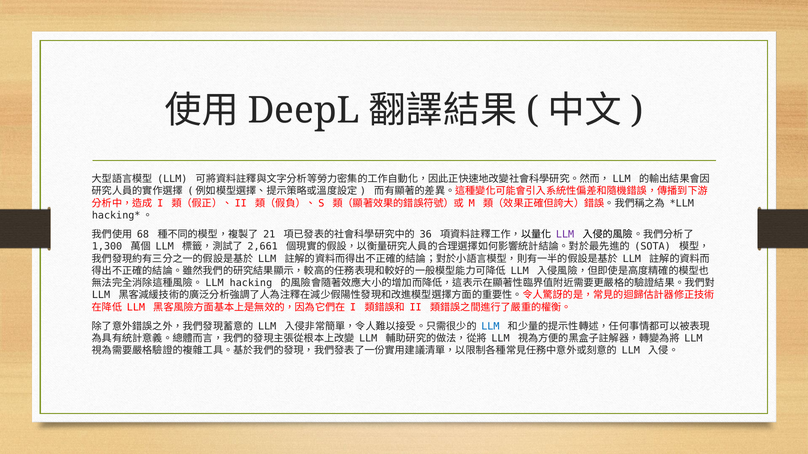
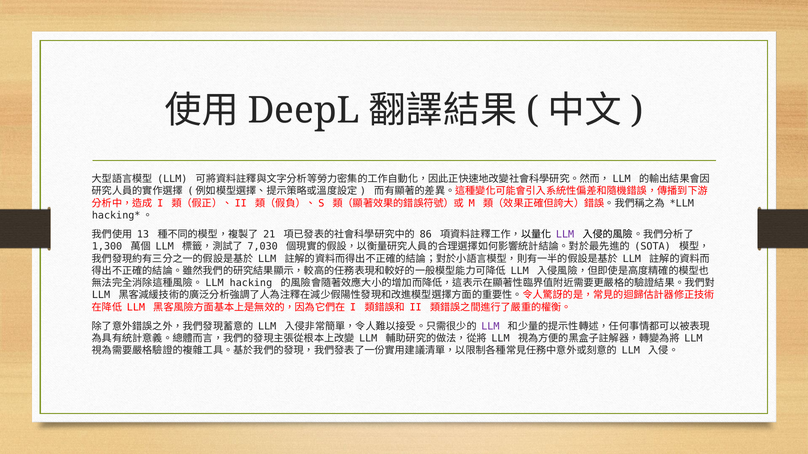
68: 68 -> 13 (143, 235)
36: 36 -> 86 (426, 235)
2,661: 2,661 -> 7,030 (263, 247)
LLM colour: blue -> purple (490, 327)
